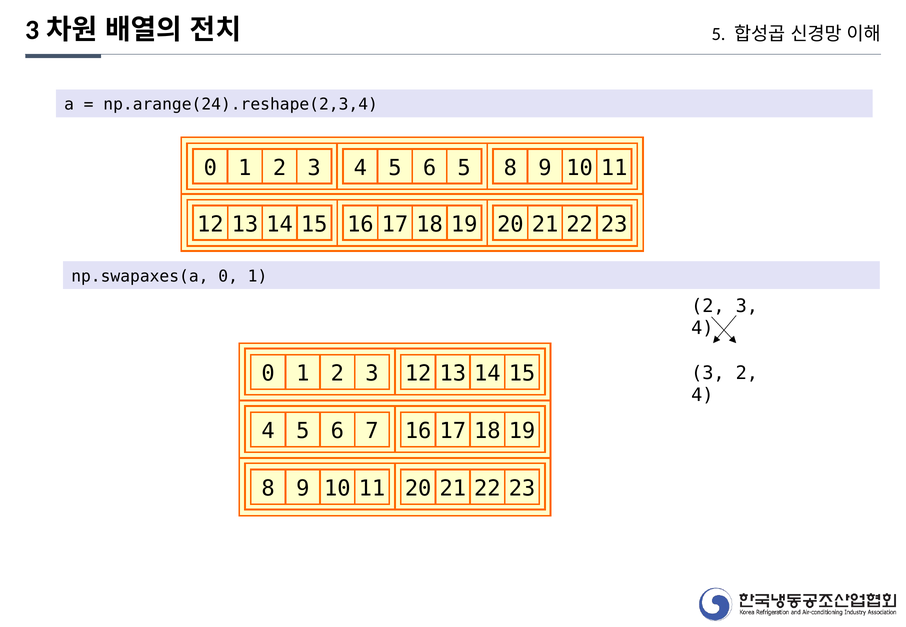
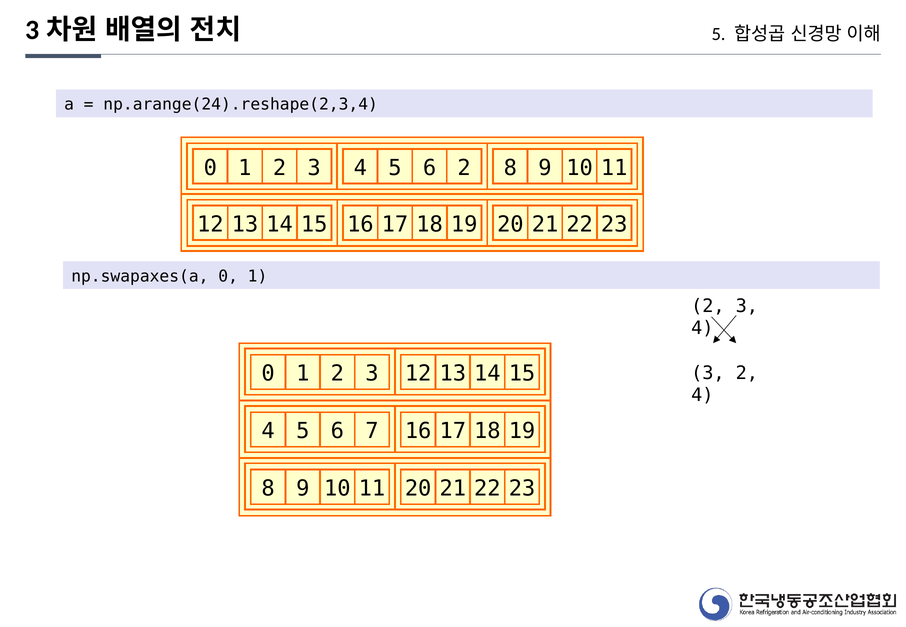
6 5: 5 -> 2 (464, 168)
